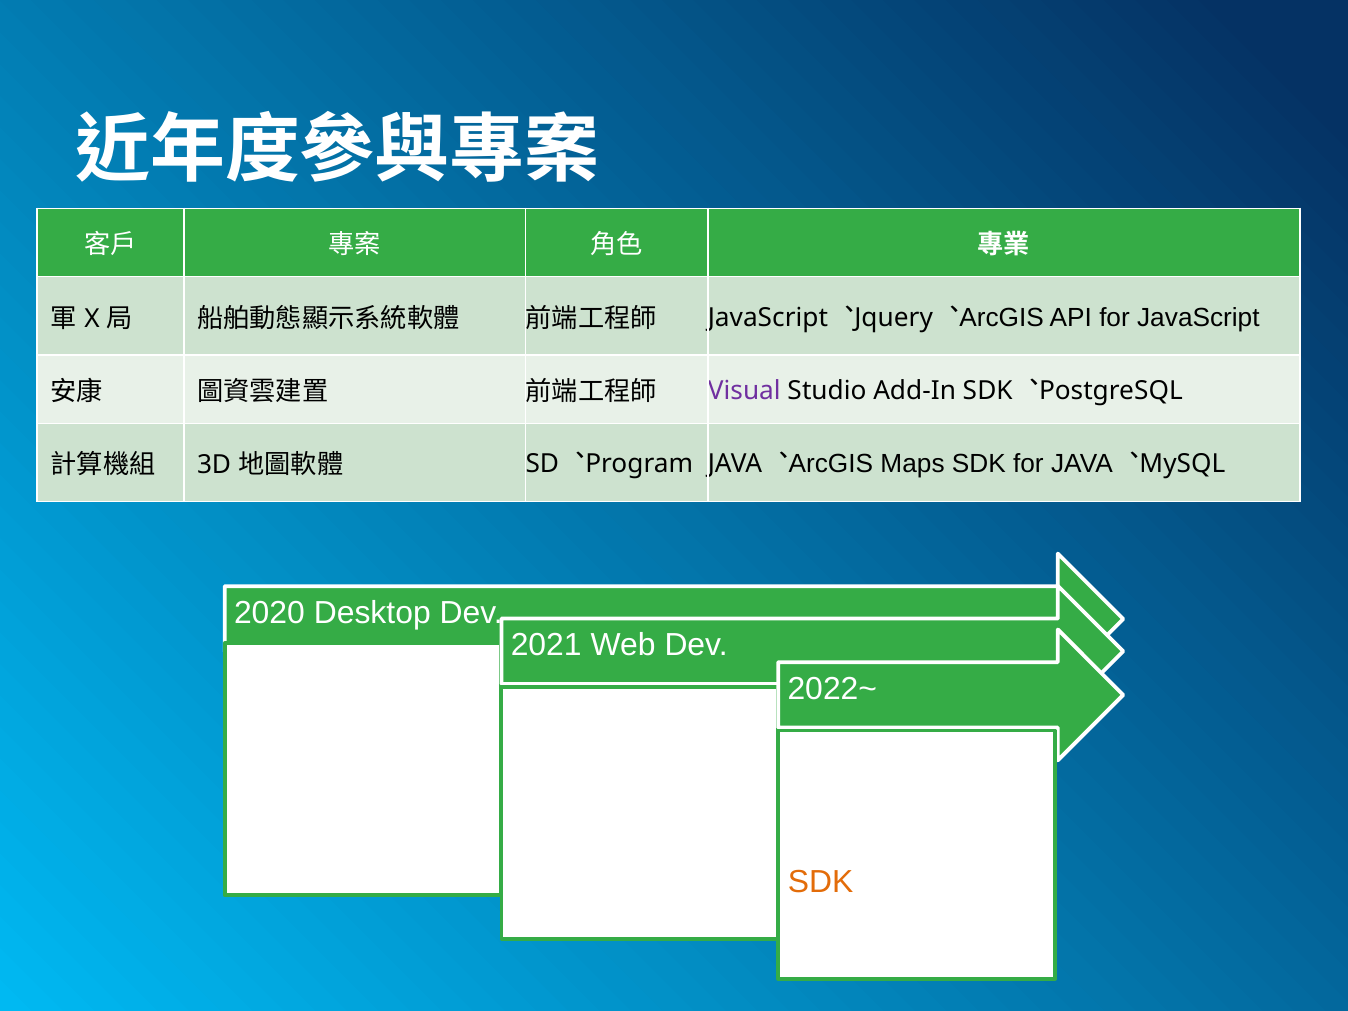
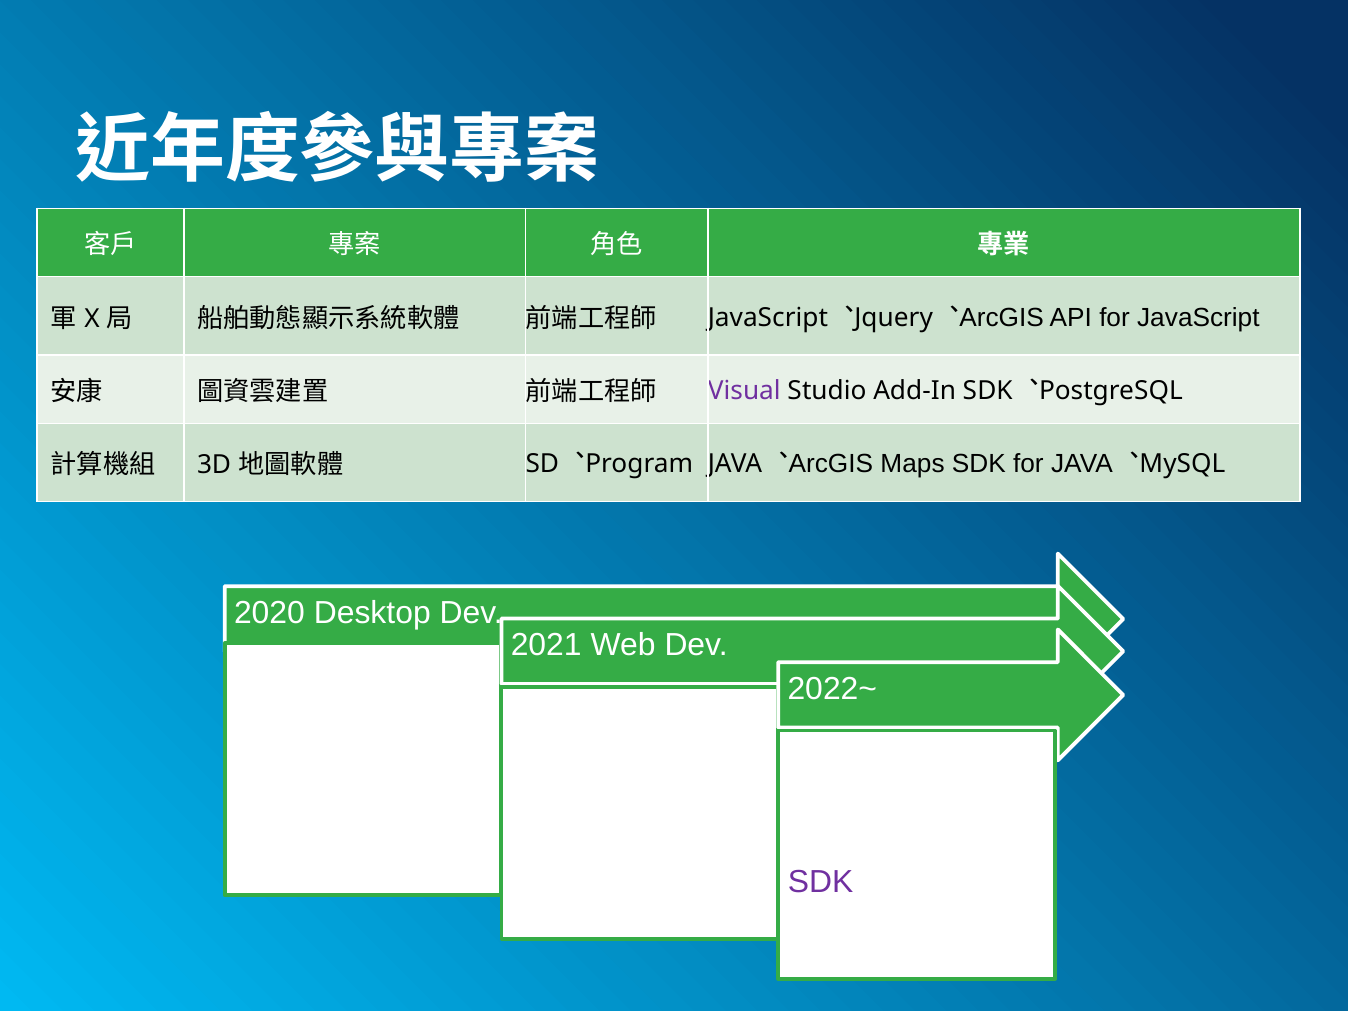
SDK colour: orange -> purple (821, 882)
